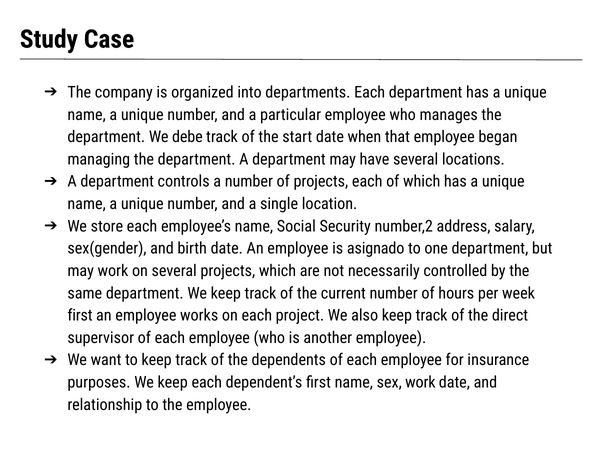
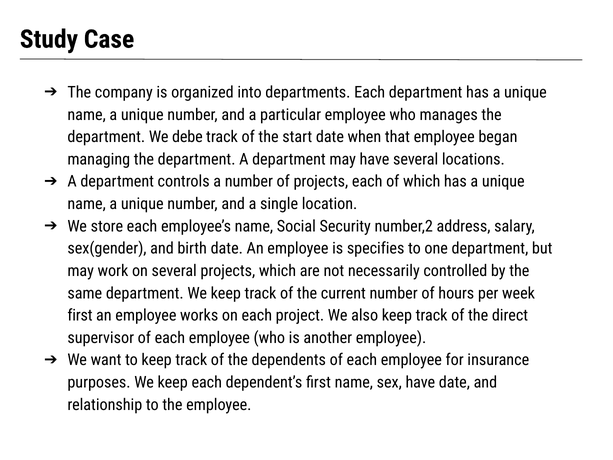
asignado: asignado -> specifies (376, 248)
sex work: work -> have (420, 382)
